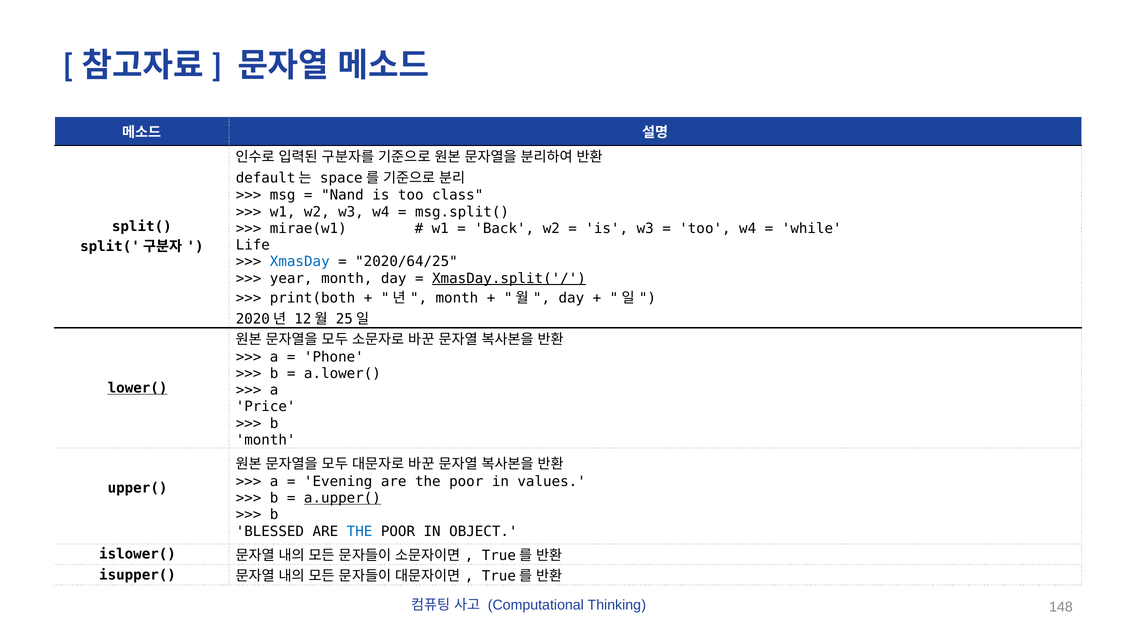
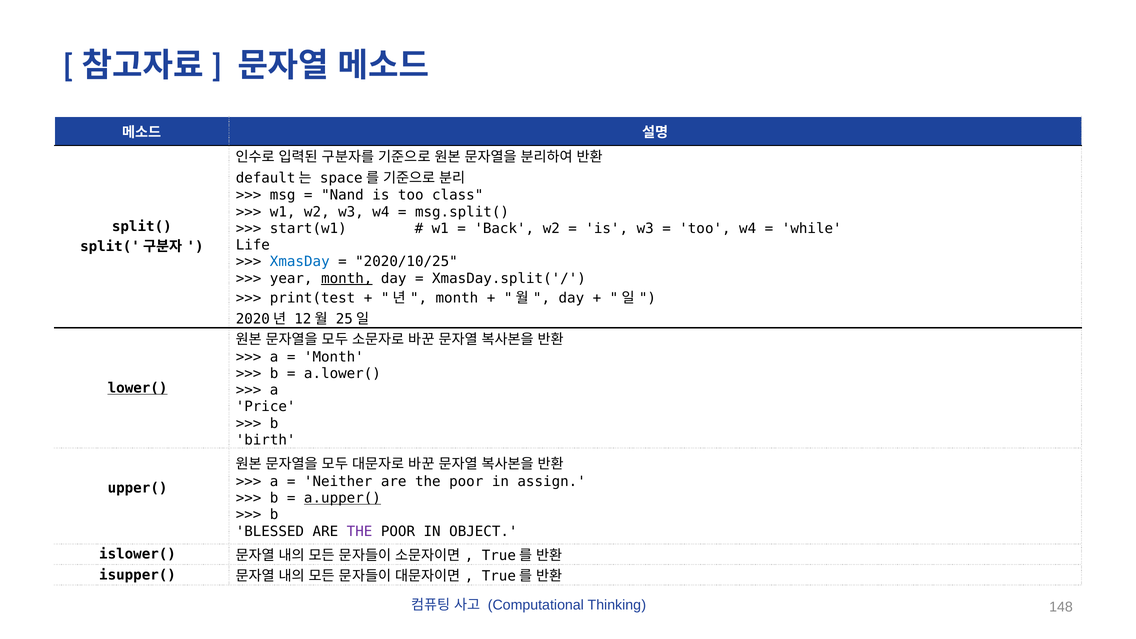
mirae(w1: mirae(w1 -> start(w1 (308, 229)
2020/64/25: 2020/64/25 -> 2020/10/25 (406, 262)
month underline: none -> present (347, 278)
XmasDay.split('/ underline: present -> none (509, 278)
print(both: print(both -> print(test (313, 298)
Phone: Phone -> Month (334, 357)
month: month -> birth (266, 440)
Evening: Evening -> Neither (338, 482)
values: values -> assign (552, 482)
THE colour: blue -> purple (360, 531)
